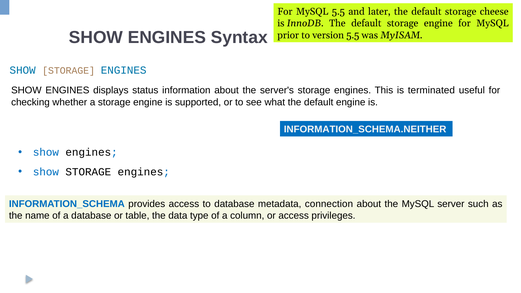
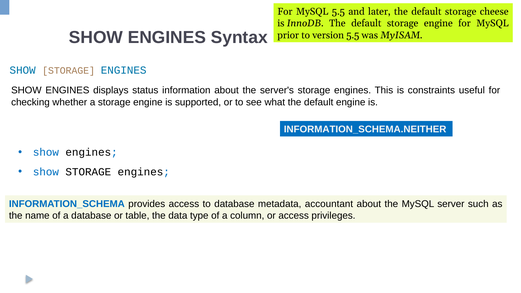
terminated: terminated -> constraints (431, 90)
connection: connection -> accountant (329, 204)
